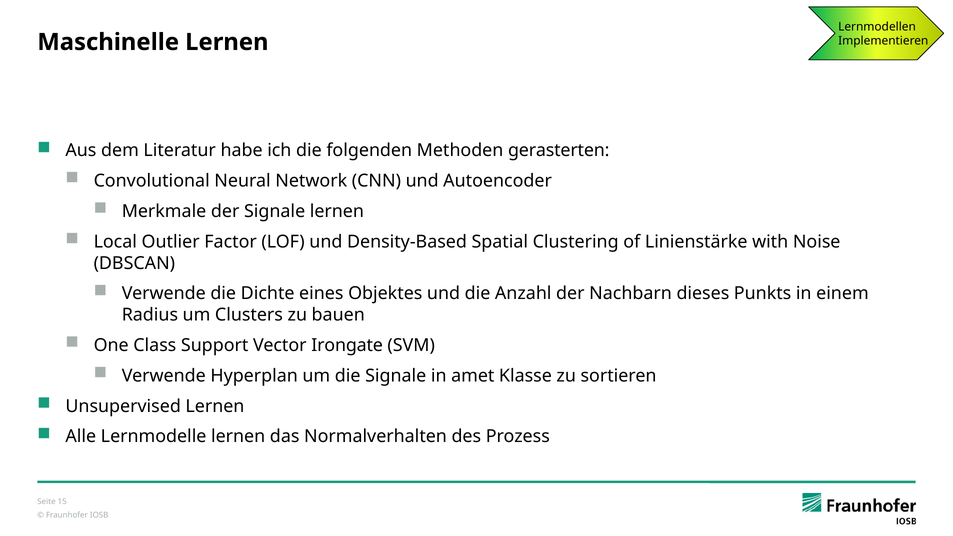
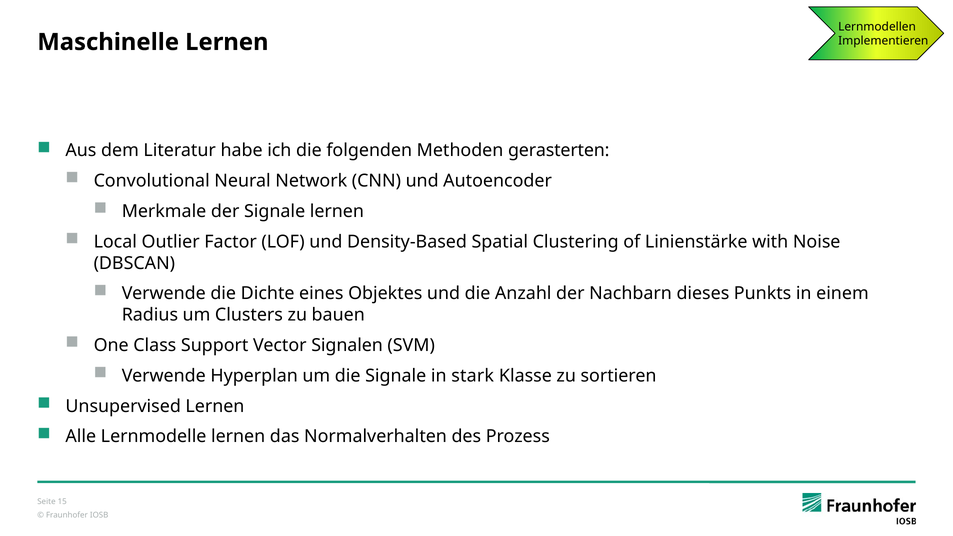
Irongate: Irongate -> Signalen (347, 345)
amet: amet -> stark (473, 376)
